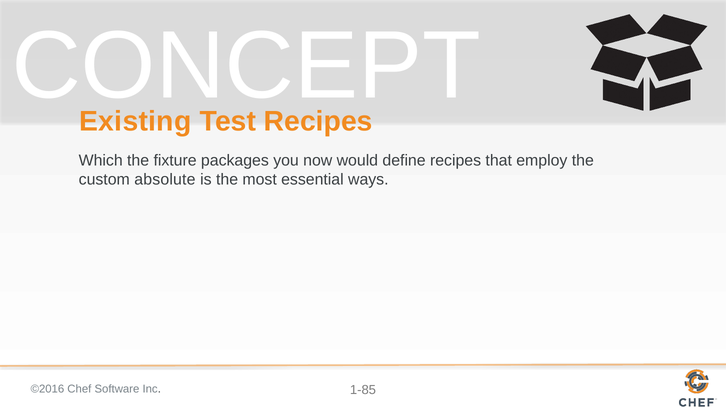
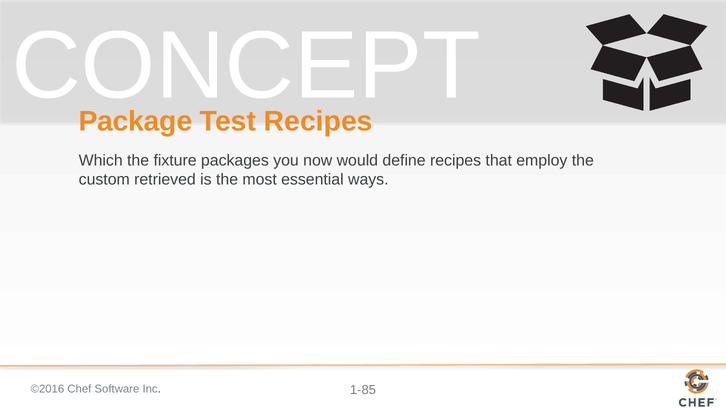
Existing: Existing -> Package (136, 122)
absolute: absolute -> retrieved (165, 180)
